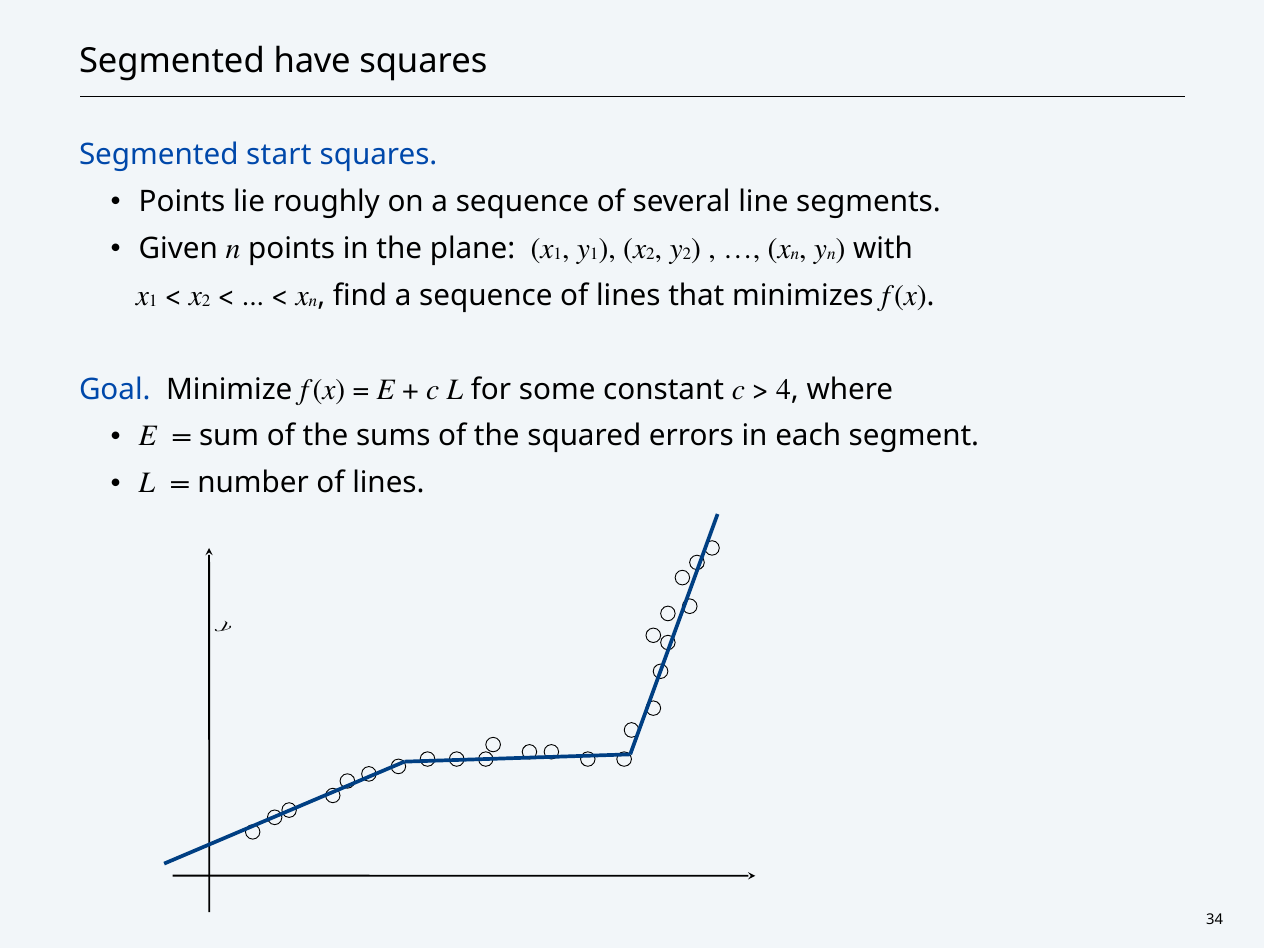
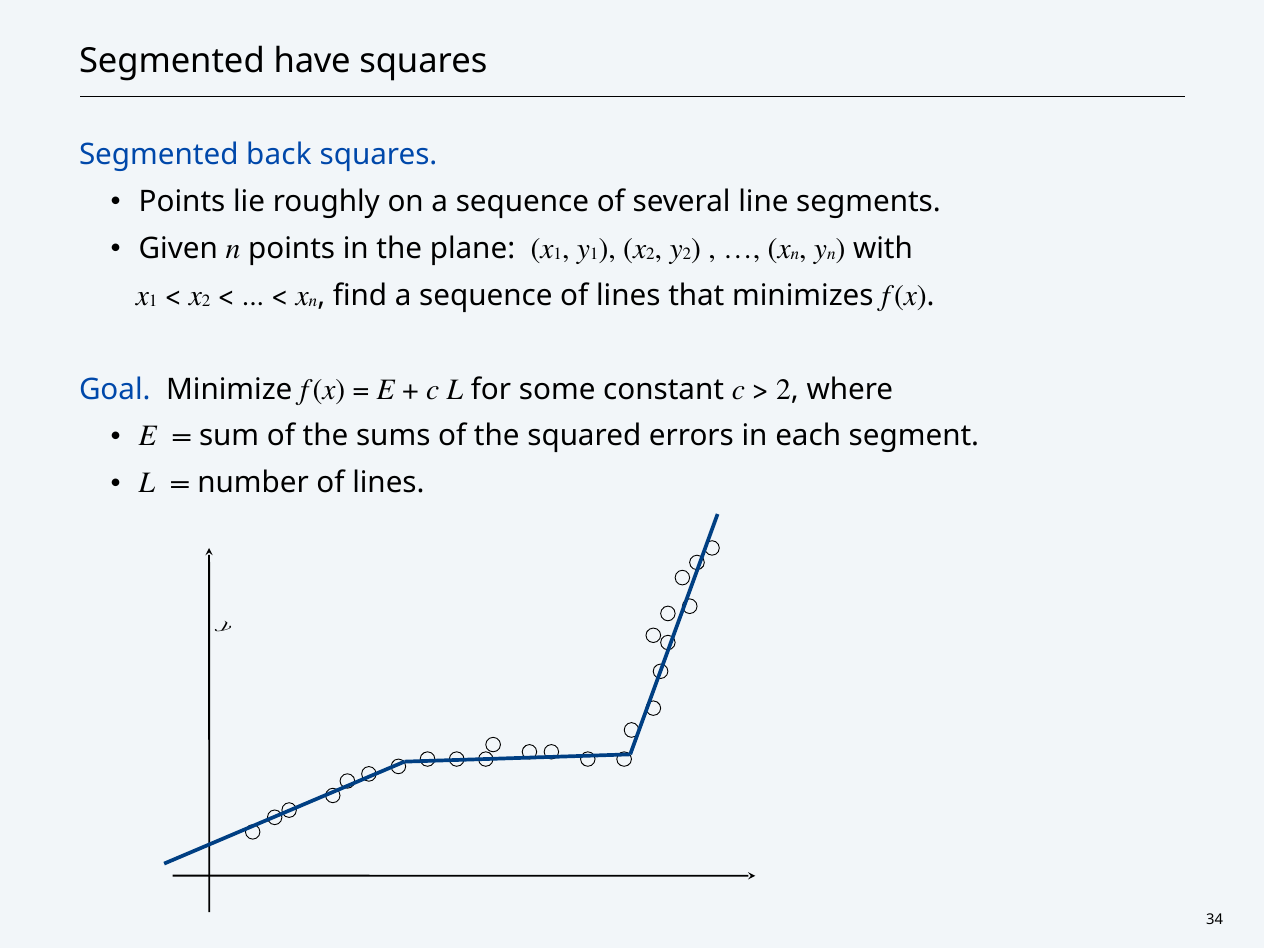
start: start -> back (279, 155)
4: 4 -> 2 (784, 389)
